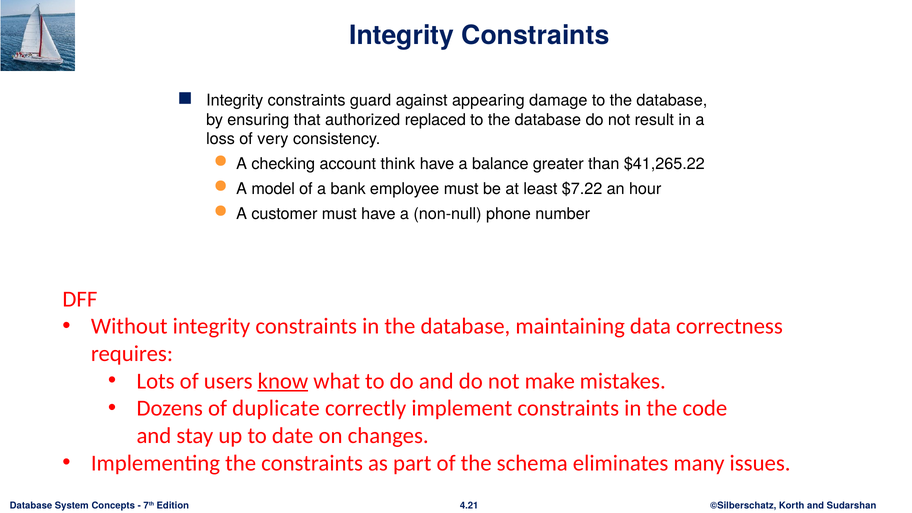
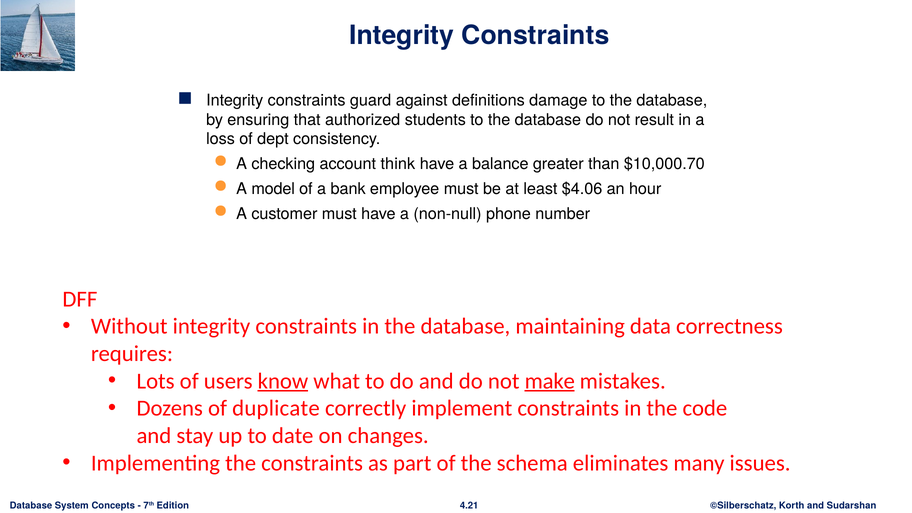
appearing: appearing -> definitions (488, 100)
replaced: replaced -> students (435, 120)
very: very -> dept (273, 139)
$41,265.22: $41,265.22 -> $10,000.70 (664, 164)
$7.22: $7.22 -> $4.06 (582, 189)
make underline: none -> present (550, 381)
